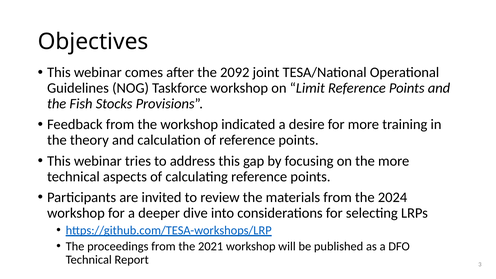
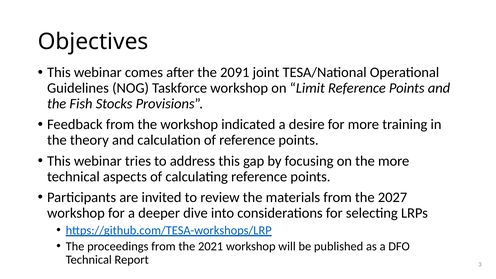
2092: 2092 -> 2091 (235, 72)
2024: 2024 -> 2027 (393, 197)
